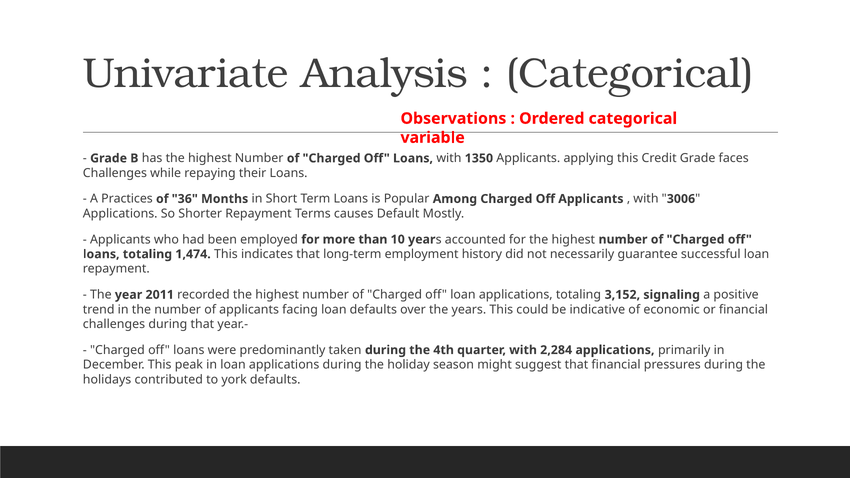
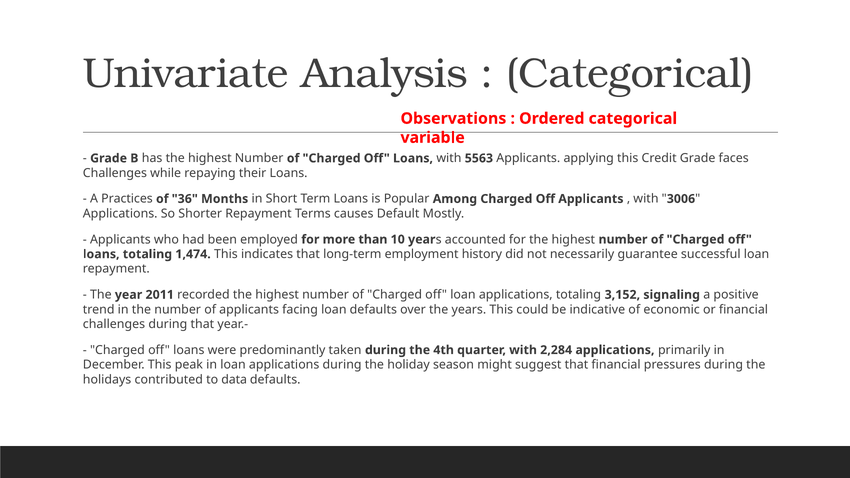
1350: 1350 -> 5563 (479, 158)
york: york -> data (234, 380)
